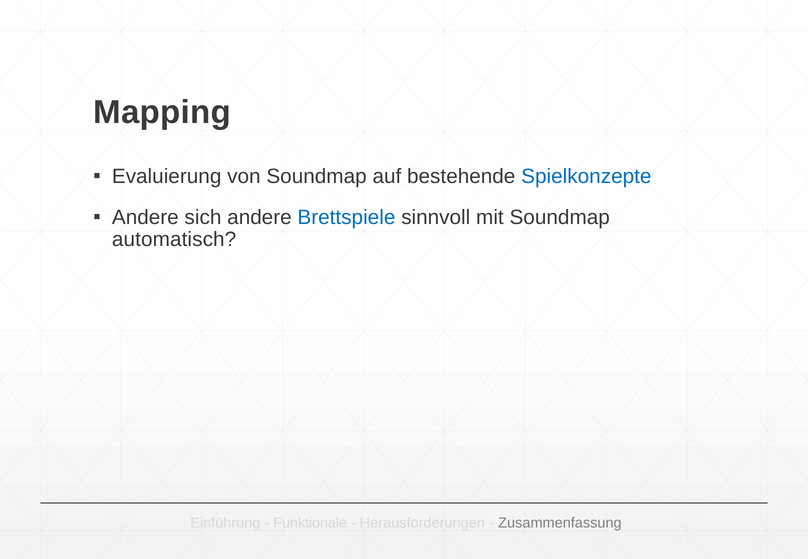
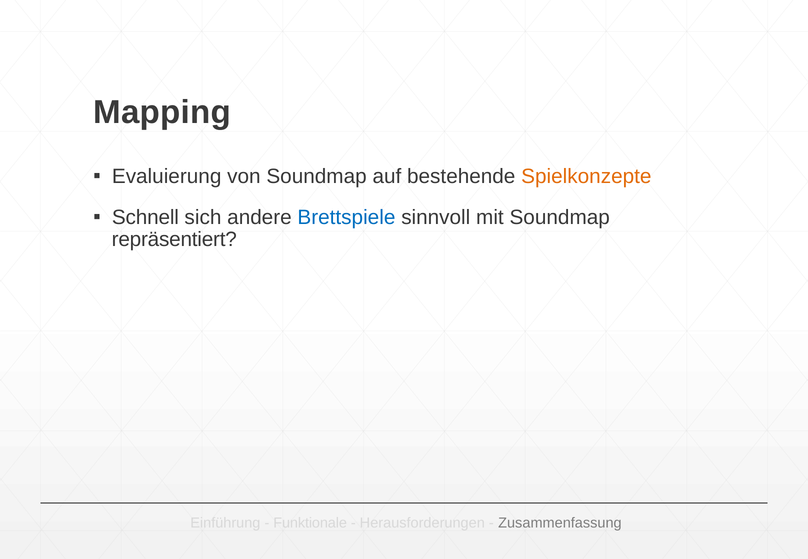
Spielkonzepte colour: blue -> orange (586, 176)
Andere: Andere -> Schnell (145, 217)
automatisch: automatisch -> repräsentiert (174, 240)
